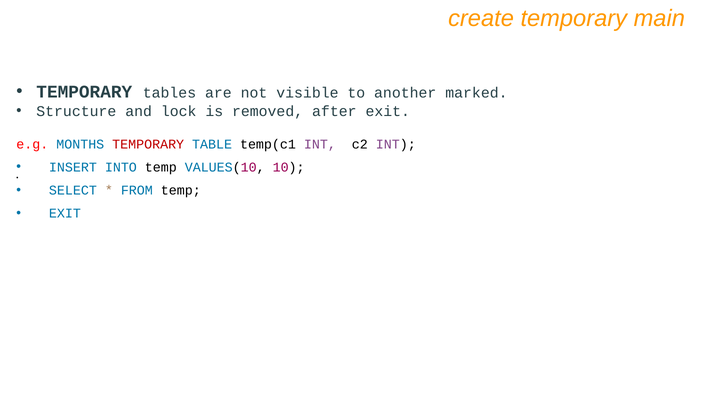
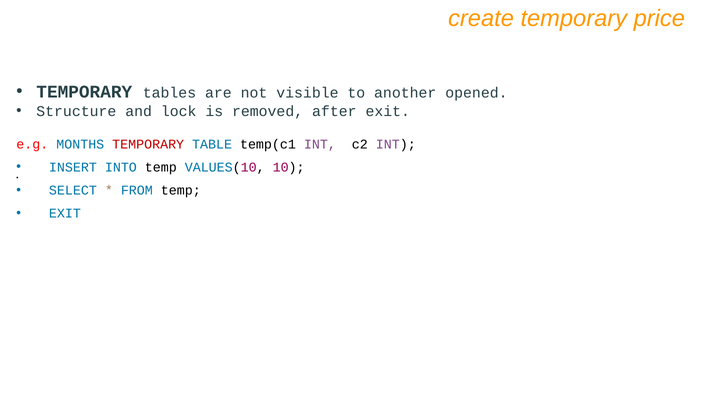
main: main -> price (659, 18)
marked: marked -> opened (476, 93)
